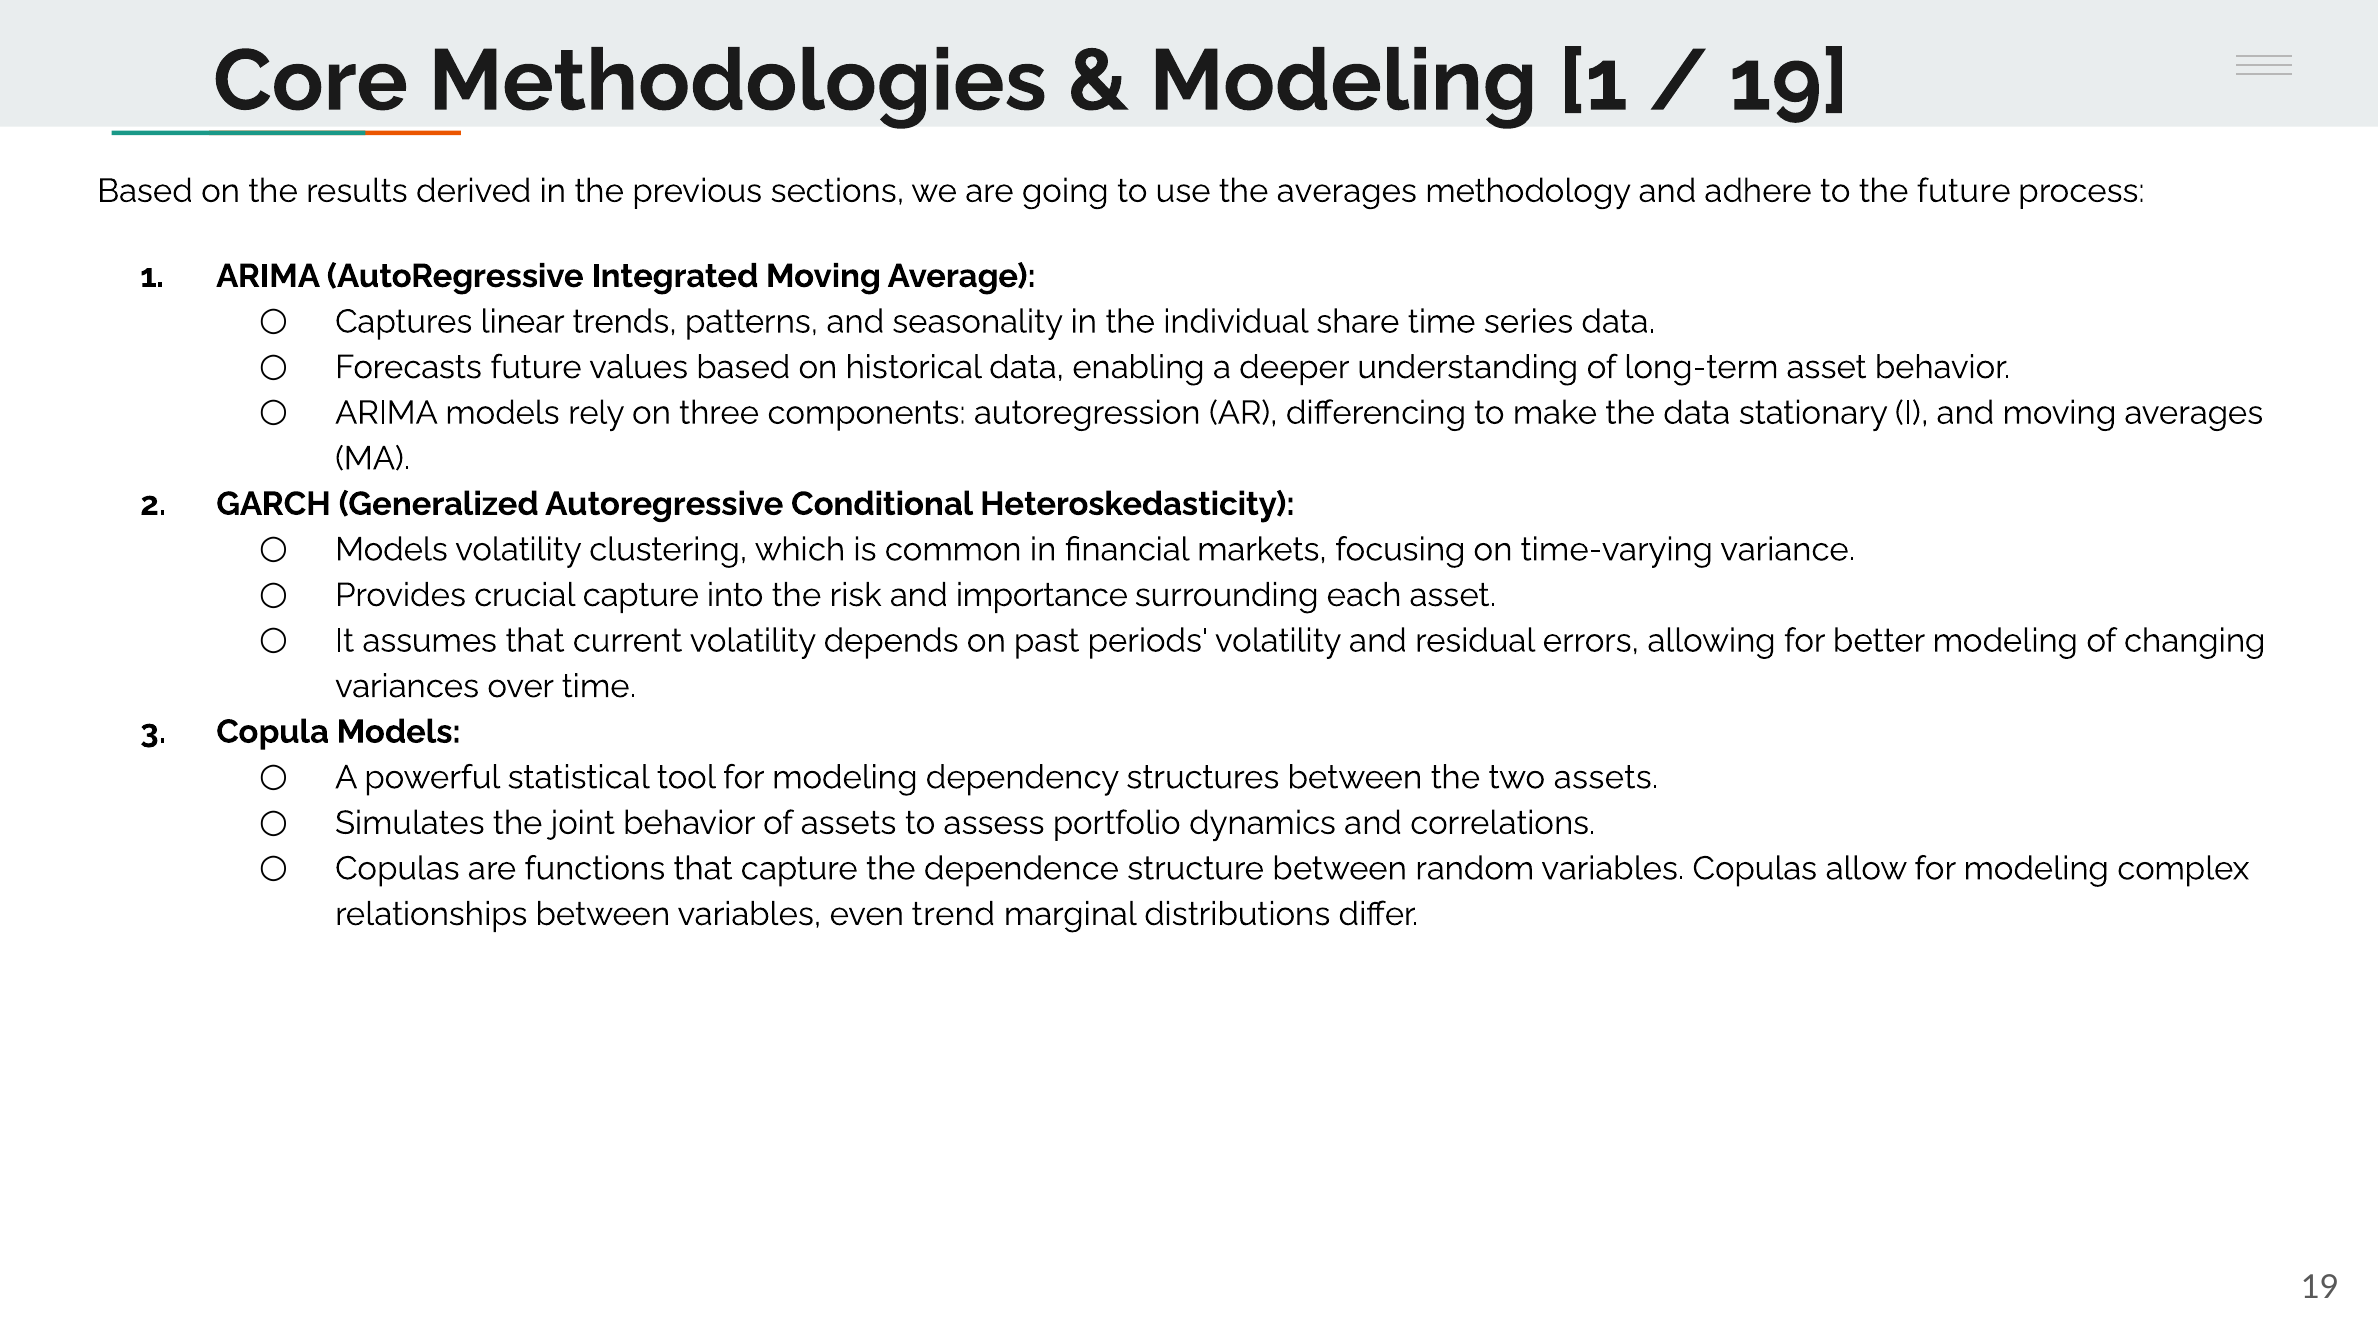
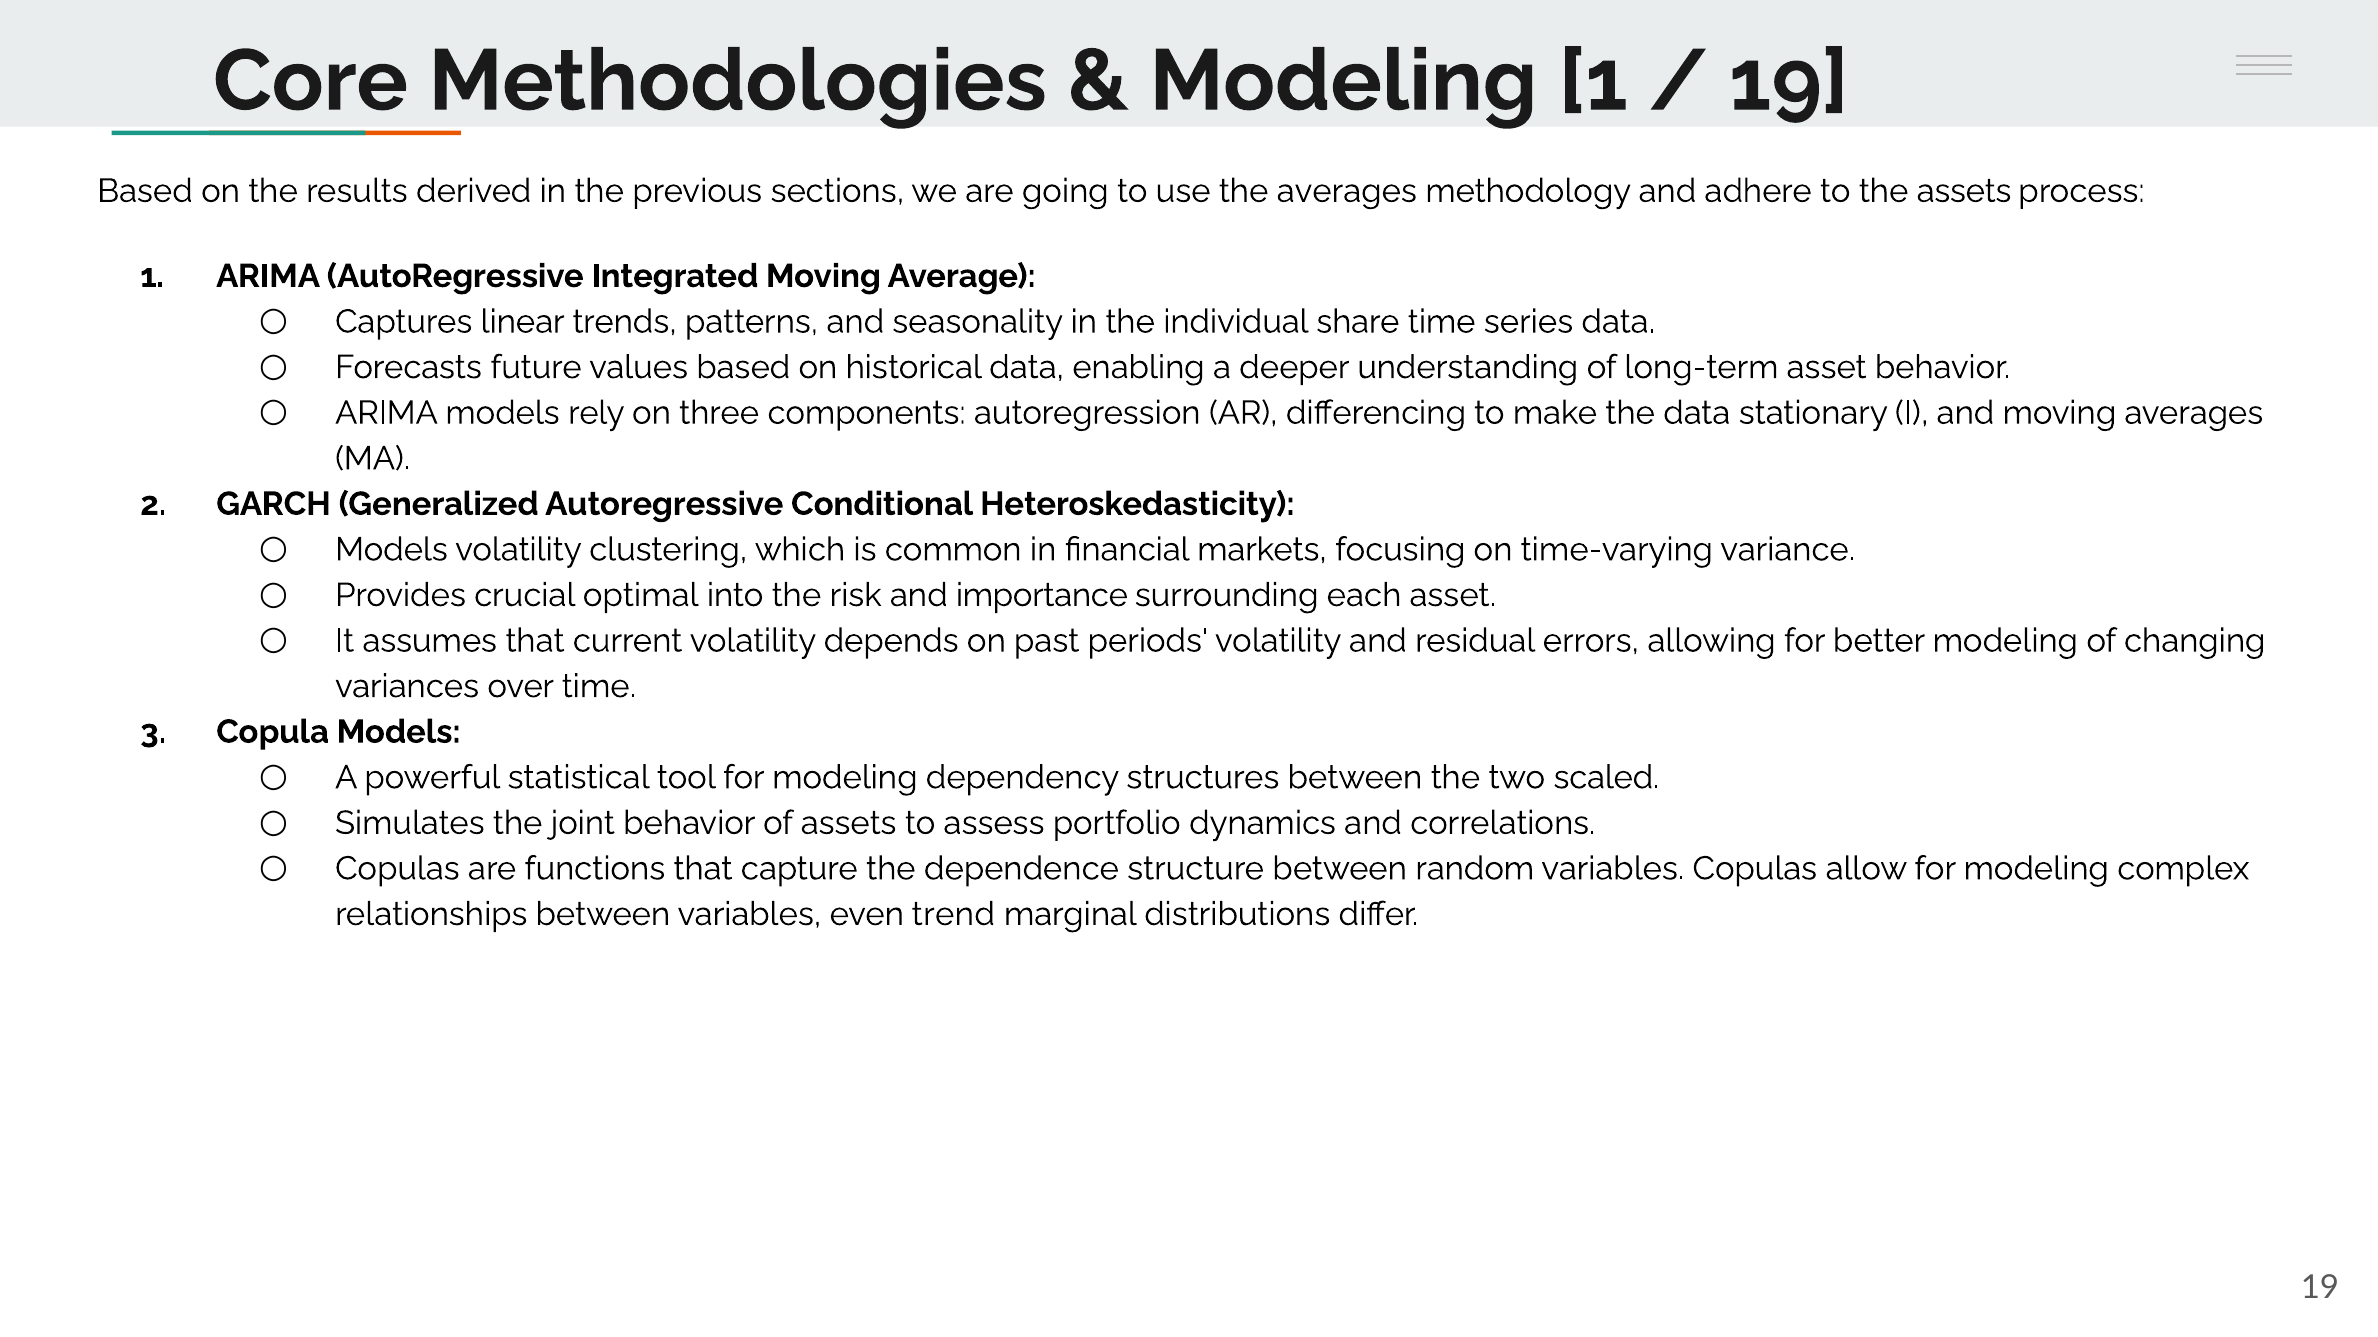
the future: future -> assets (1964, 191)
crucial capture: capture -> optimal (641, 595)
two assets: assets -> scaled (1606, 778)
